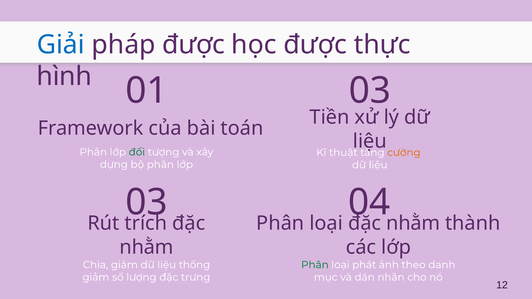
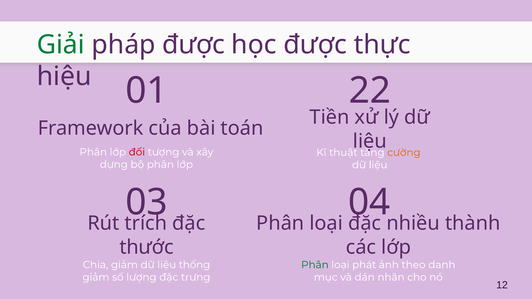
Giải colour: blue -> green (61, 45)
hình: hình -> hiệu (64, 77)
01 03: 03 -> 22 (370, 91)
đối colour: green -> red (137, 152)
nhằm: nhằm -> nhiều (413, 224)
nhằm: nhằm -> thước (147, 248)
